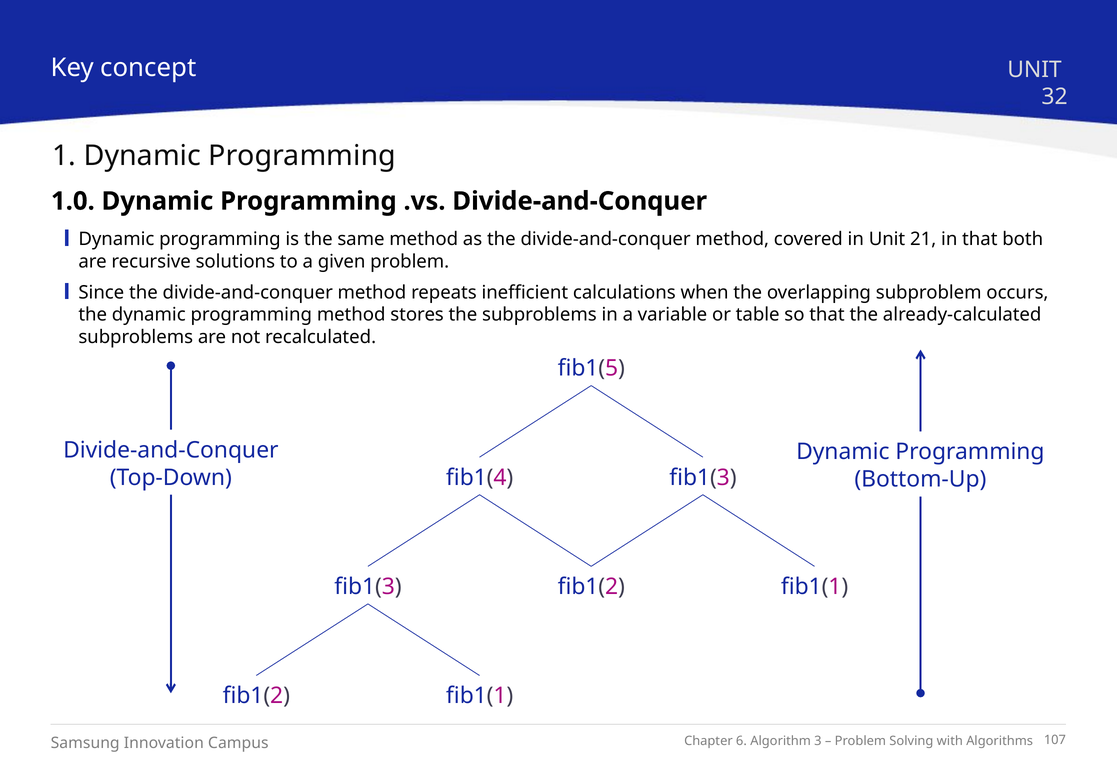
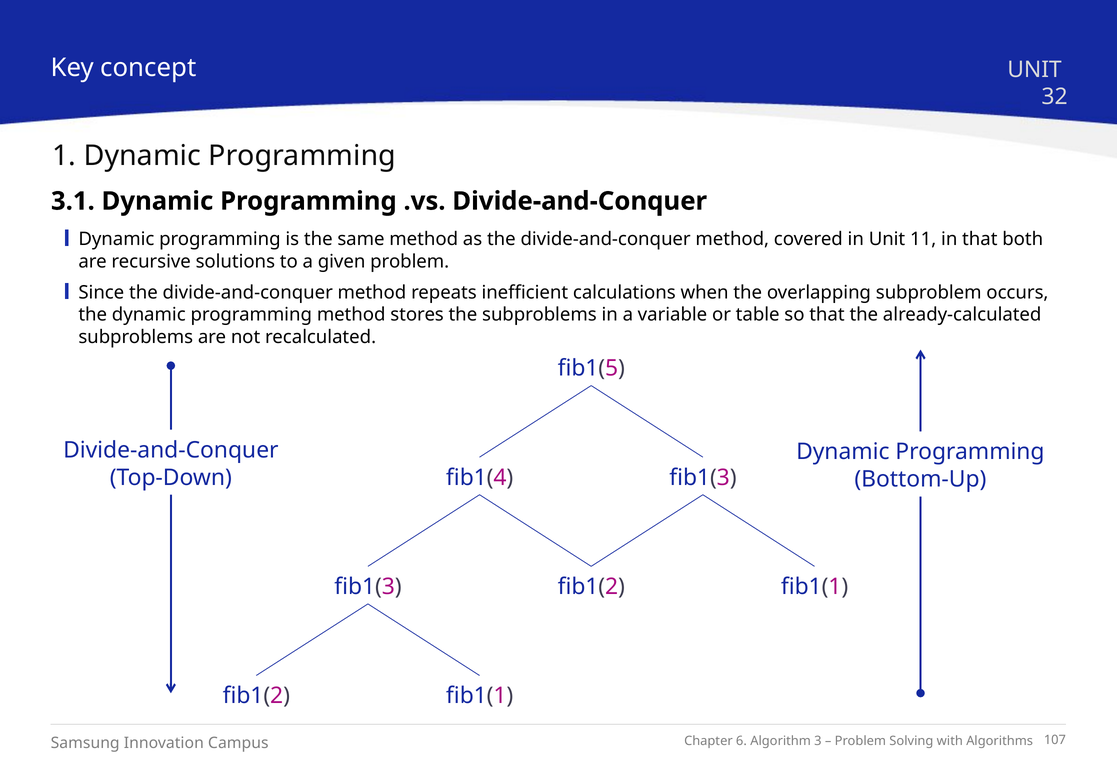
1.0: 1.0 -> 3.1 (73, 201)
21: 21 -> 11 (923, 239)
